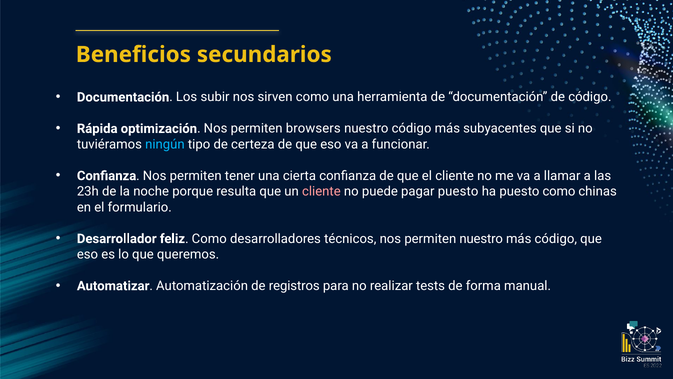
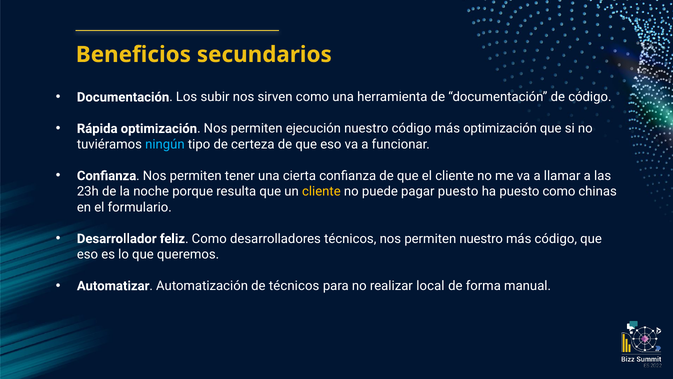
browsers: browsers -> ejecución (313, 128)
más subyacentes: subyacentes -> optimización (500, 128)
cliente colour: pink -> yellow (321, 191)
de registros: registros -> técnicos (294, 286)
tests: tests -> local (430, 286)
